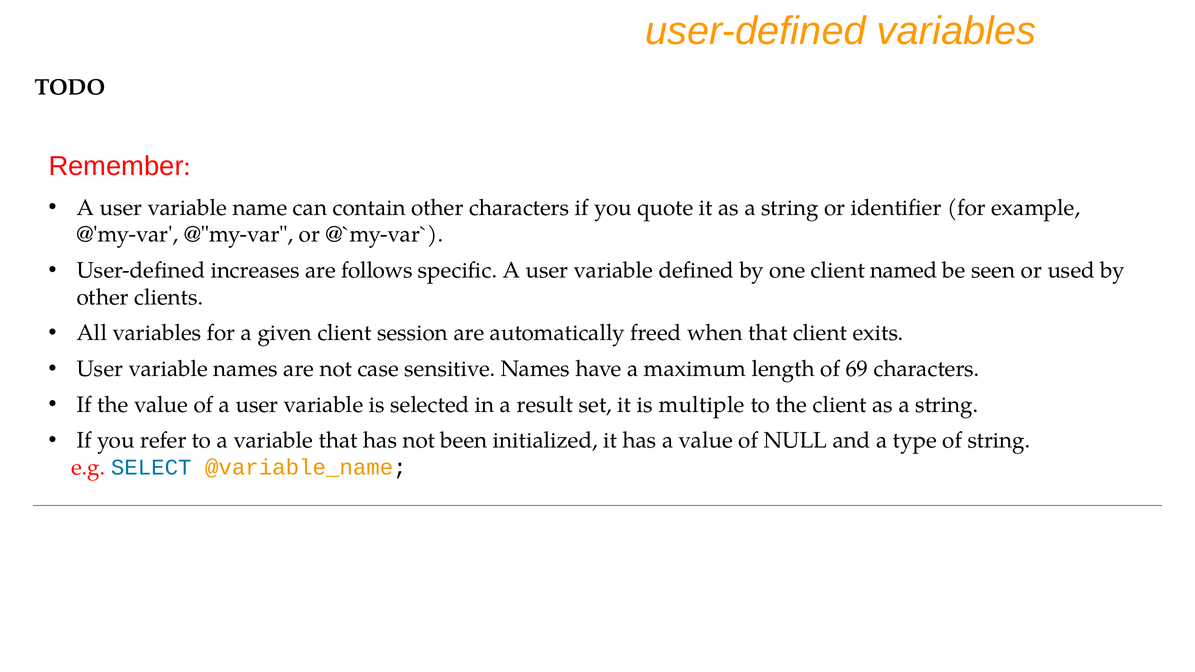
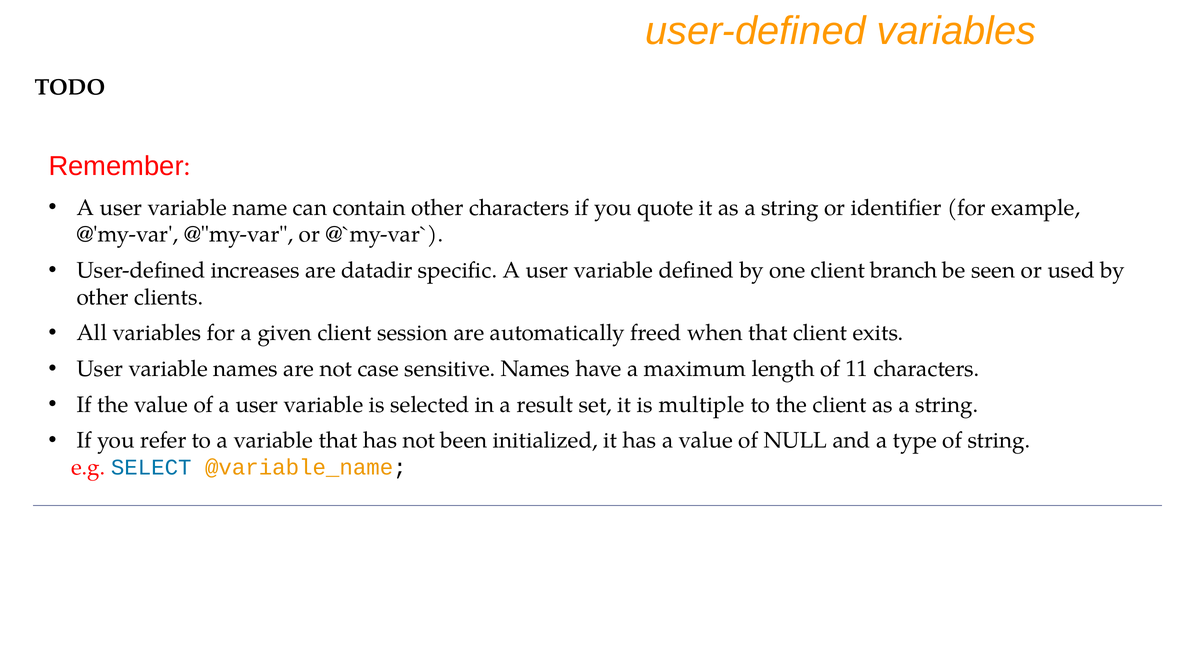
follows: follows -> datadir (377, 270)
named: named -> branch (904, 270)
69: 69 -> 11 (857, 369)
